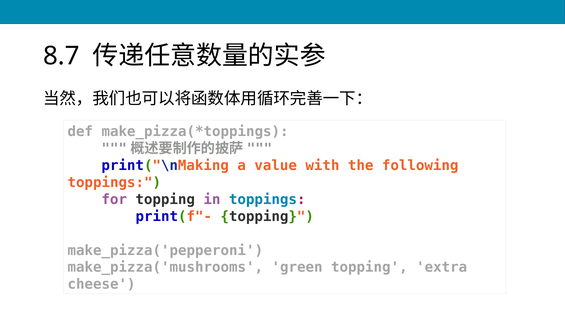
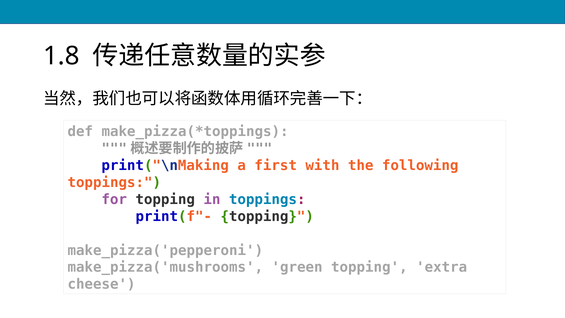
8.7: 8.7 -> 1.8 (61, 56)
value: value -> first (276, 165)
